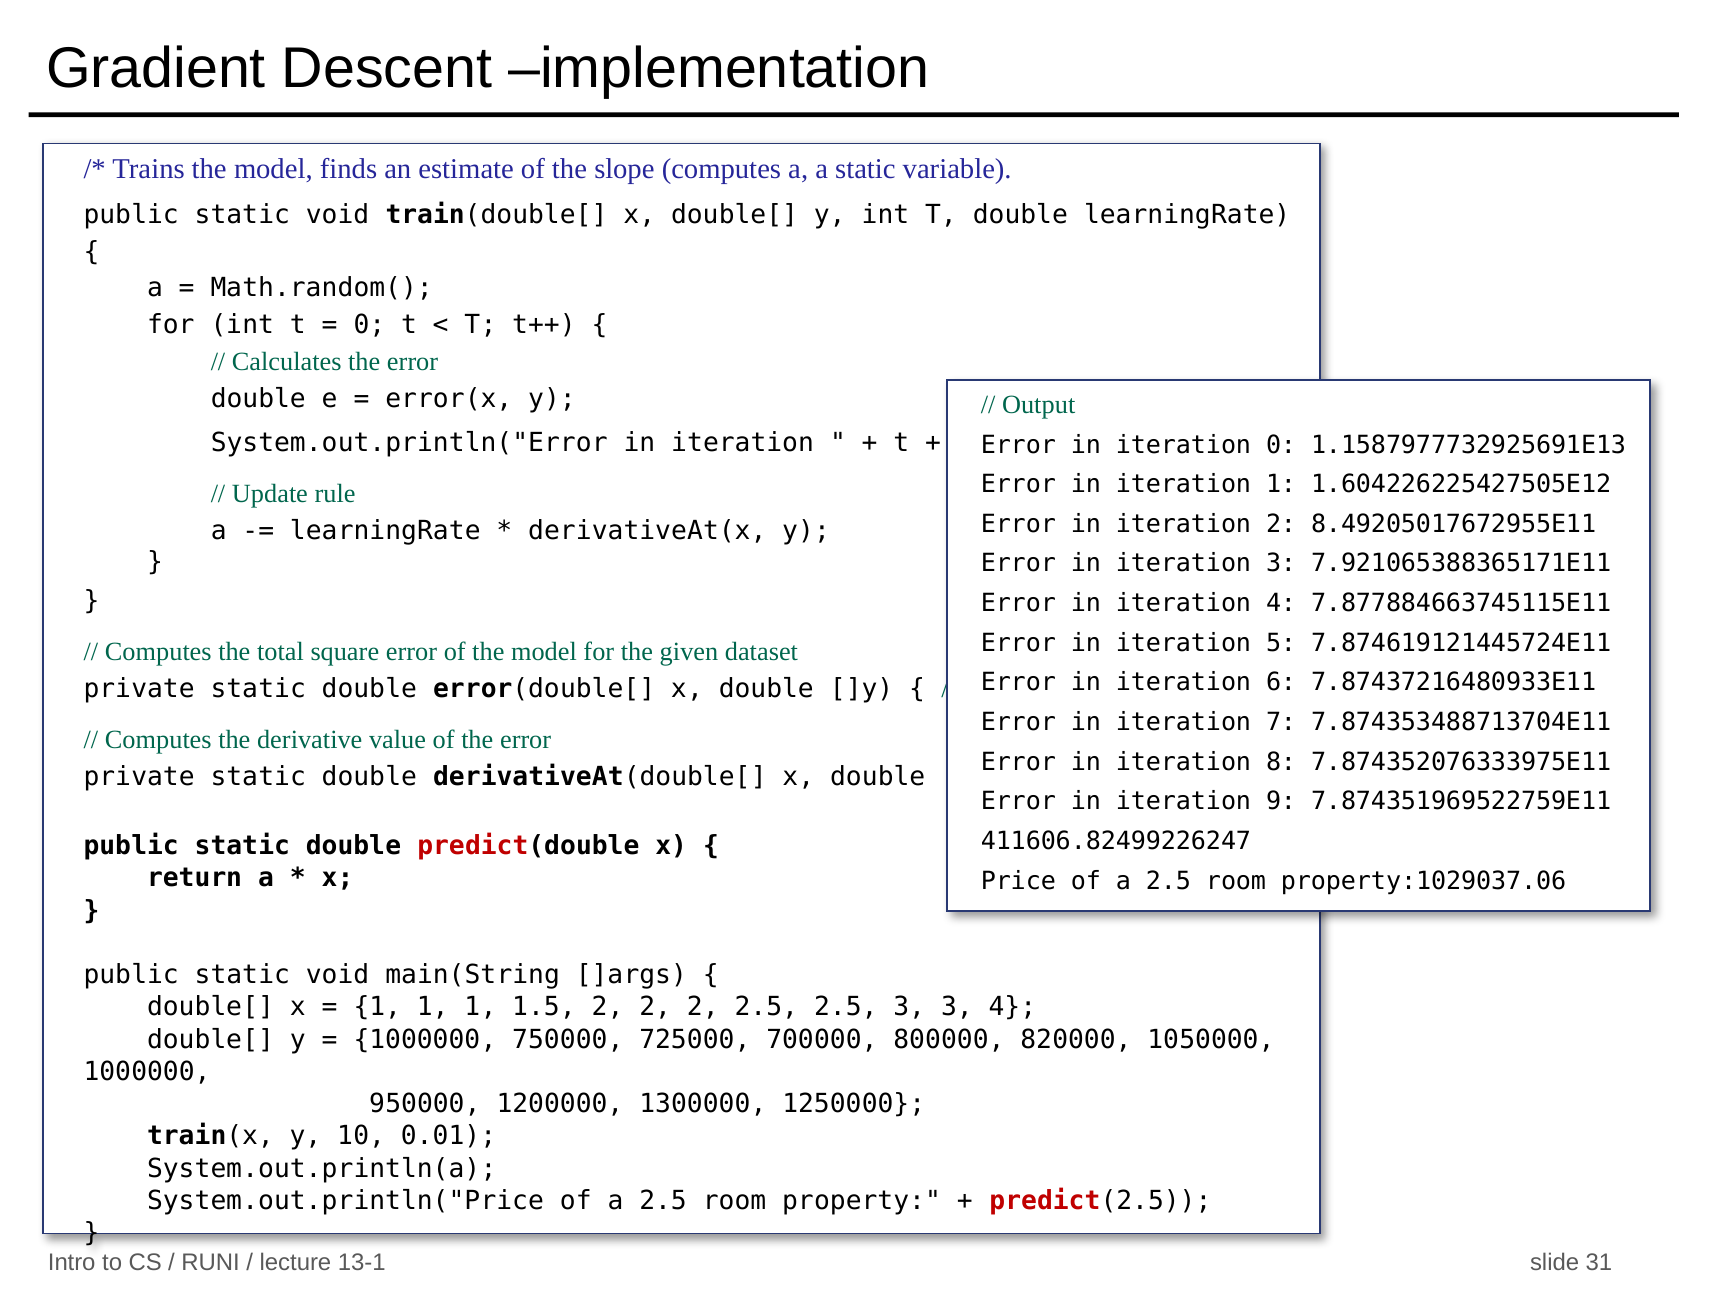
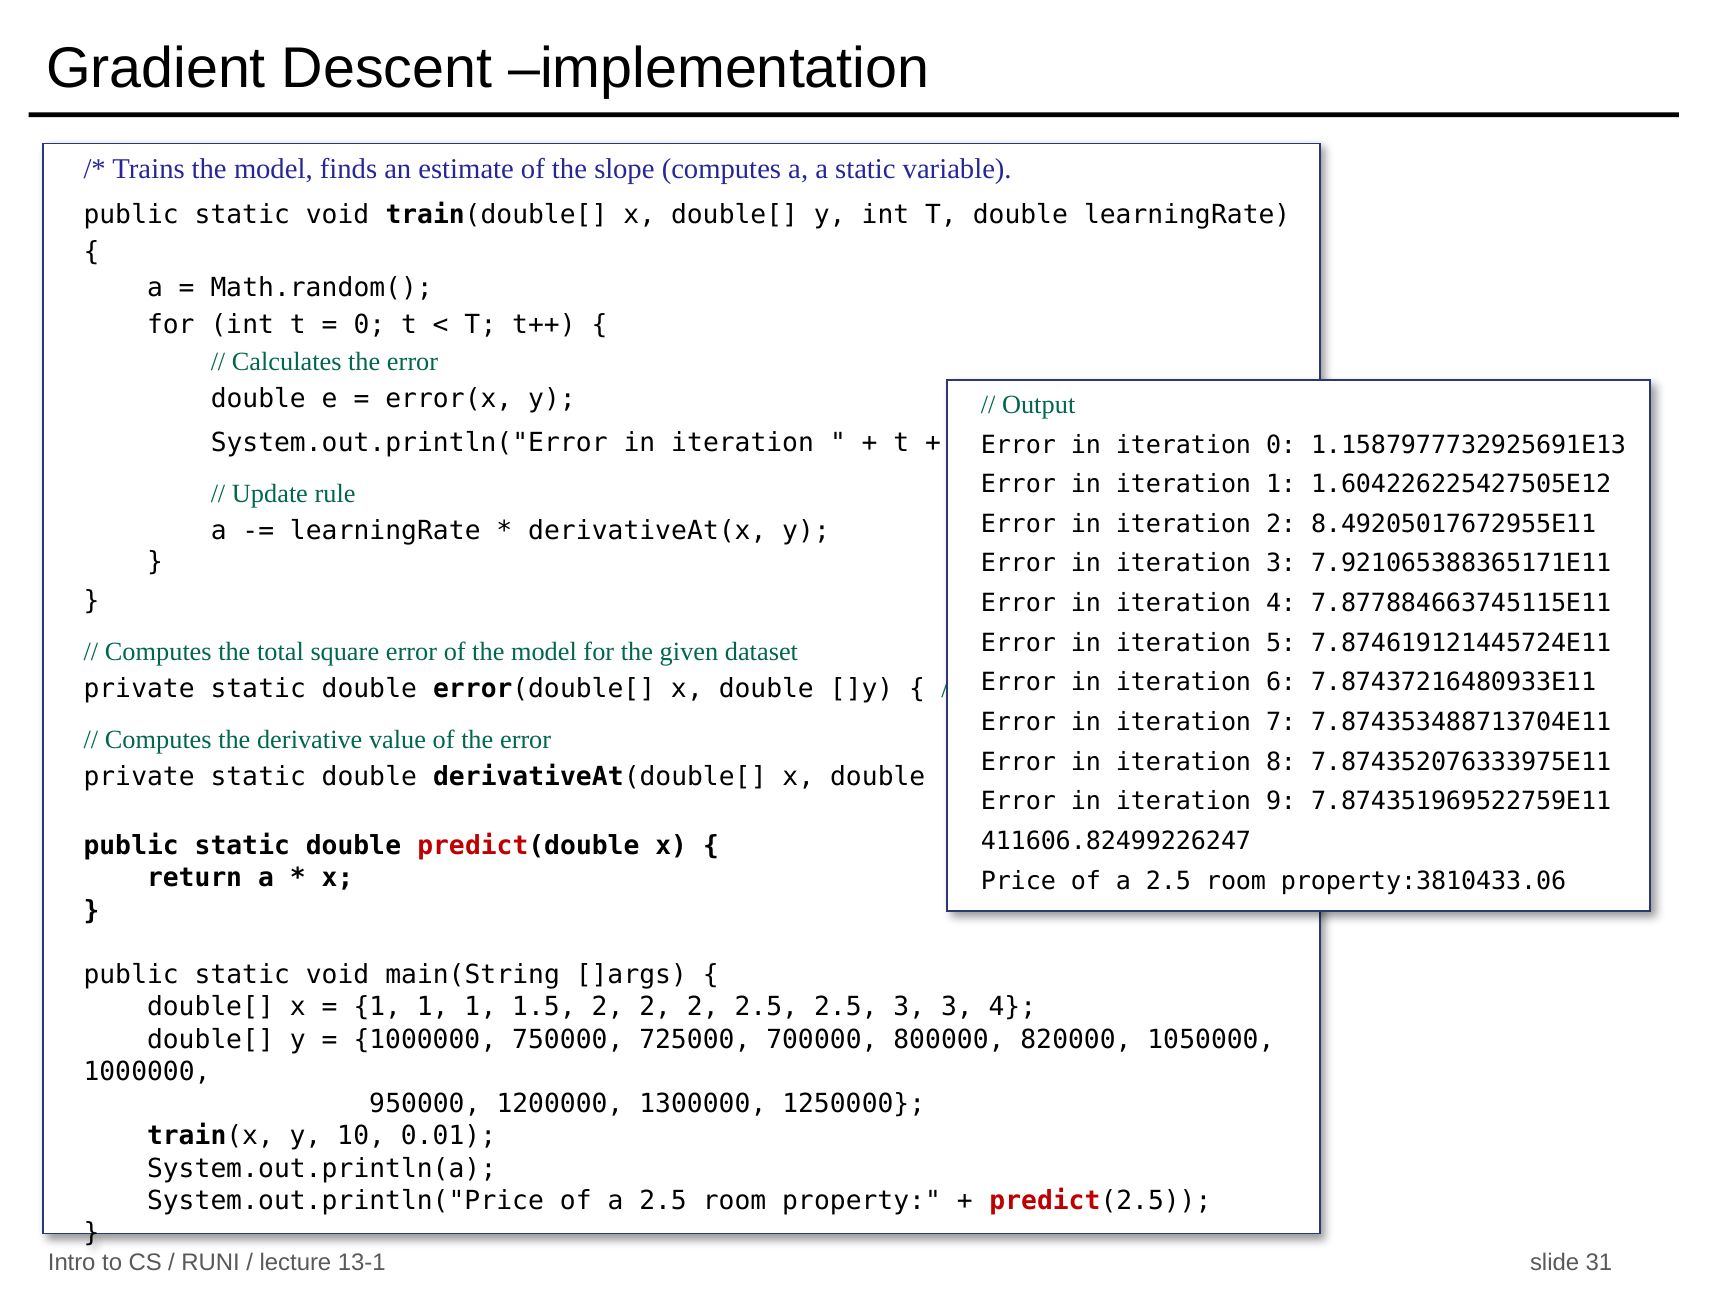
property:1029037.06: property:1029037.06 -> property:3810433.06 (1424, 881)
